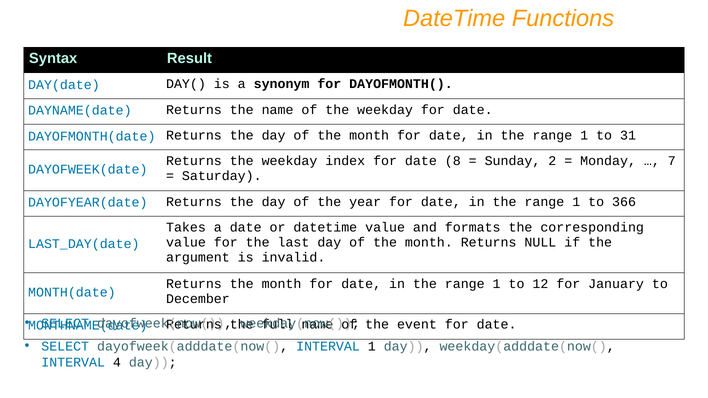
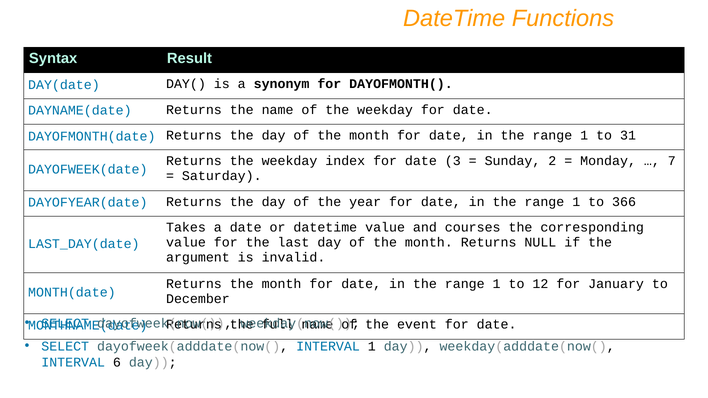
8: 8 -> 3 (453, 161)
formats: formats -> courses (473, 227)
4: 4 -> 6 (117, 362)
